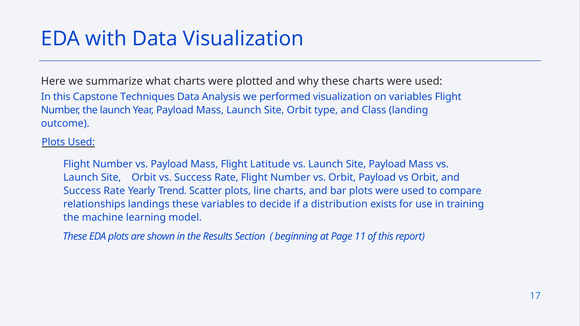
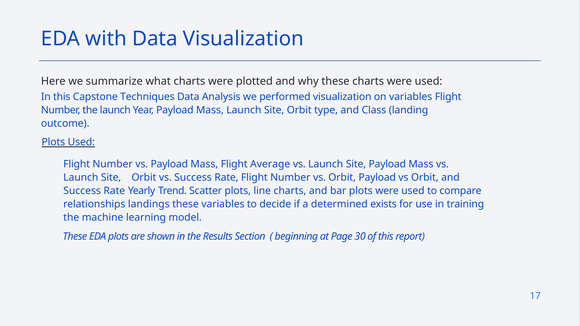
Latitude: Latitude -> Average (270, 164)
distribution: distribution -> determined (339, 204)
11: 11 -> 30 (360, 237)
